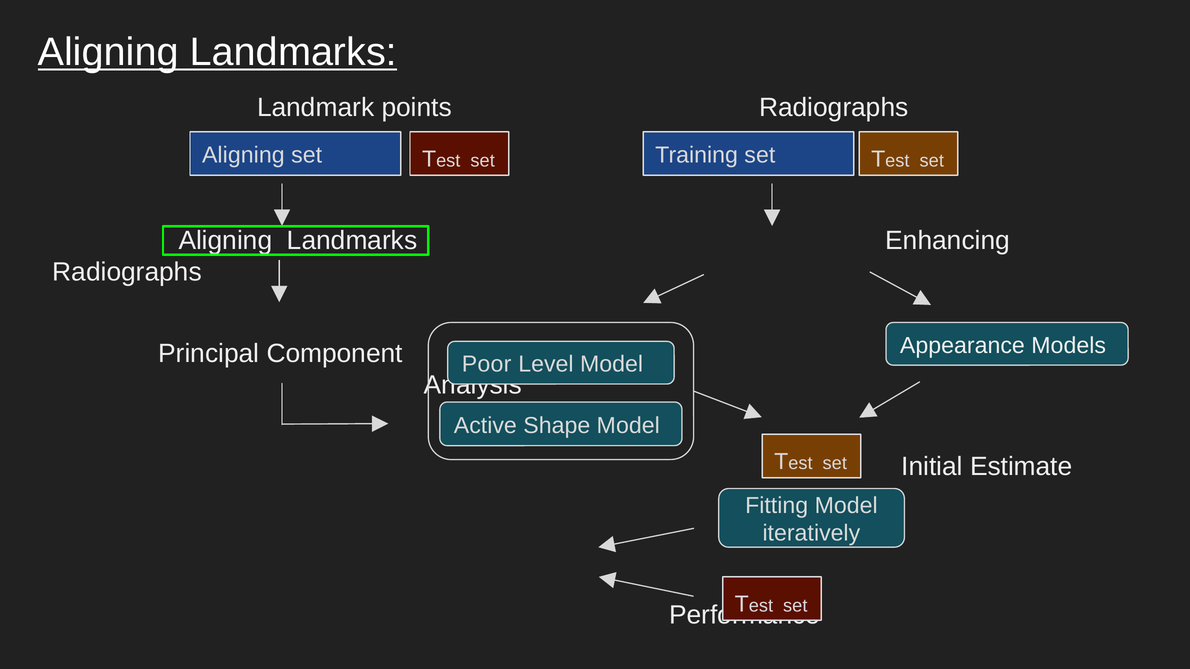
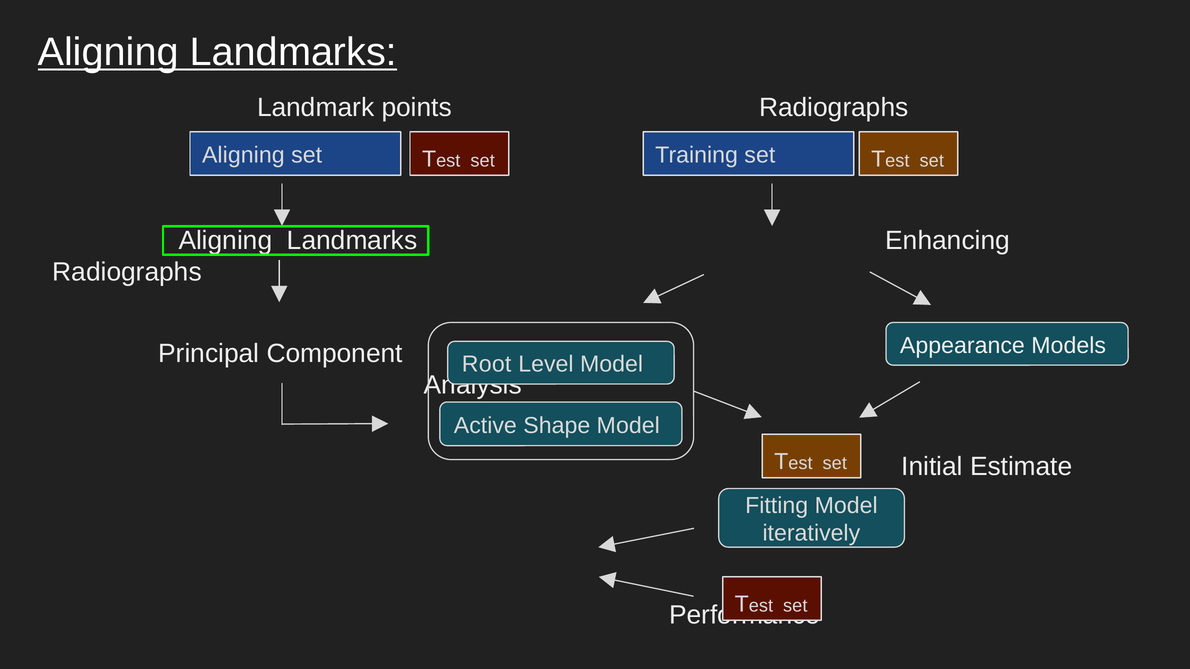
Poor: Poor -> Root (487, 364)
